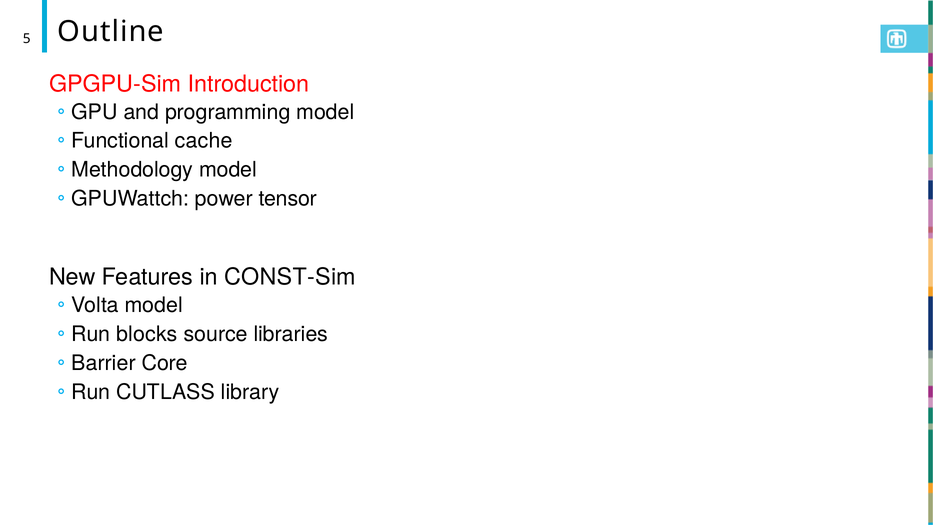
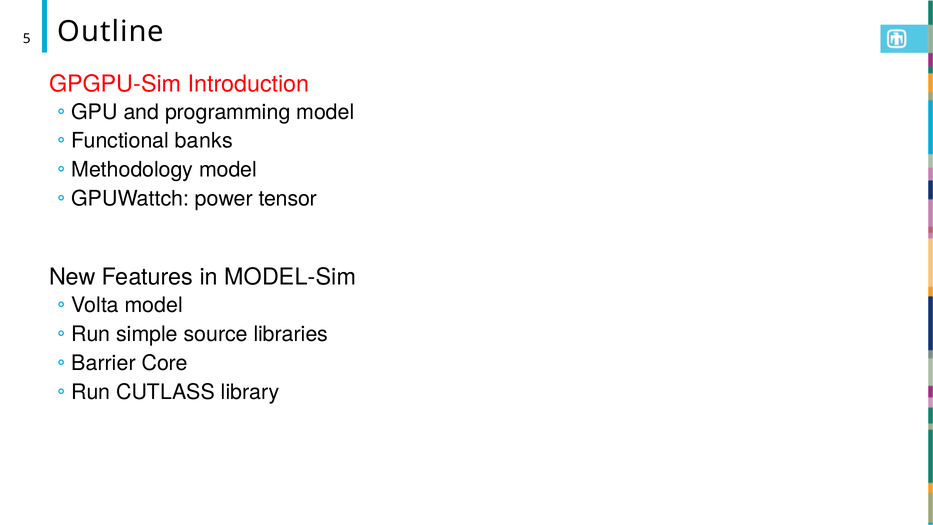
cache: cache -> banks (204, 141)
CONST-Sim: CONST-Sim -> MODEL-Sim (290, 277)
blocks: blocks -> simple (147, 334)
